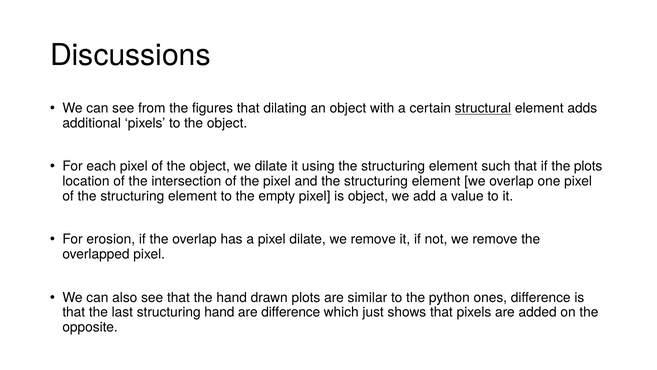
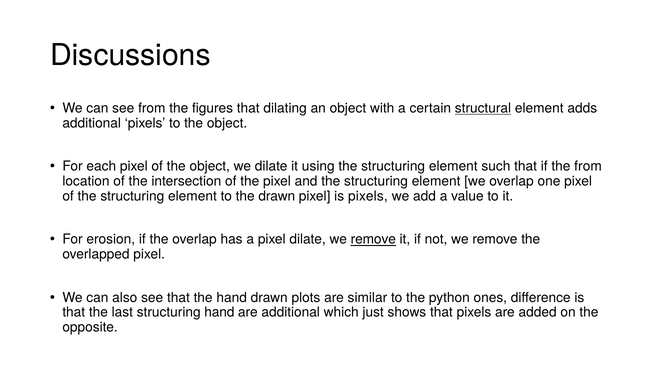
the plots: plots -> from (588, 166)
the empty: empty -> drawn (277, 196)
is object: object -> pixels (368, 196)
remove underline: none -> present (373, 239)
are difference: difference -> additional (291, 312)
